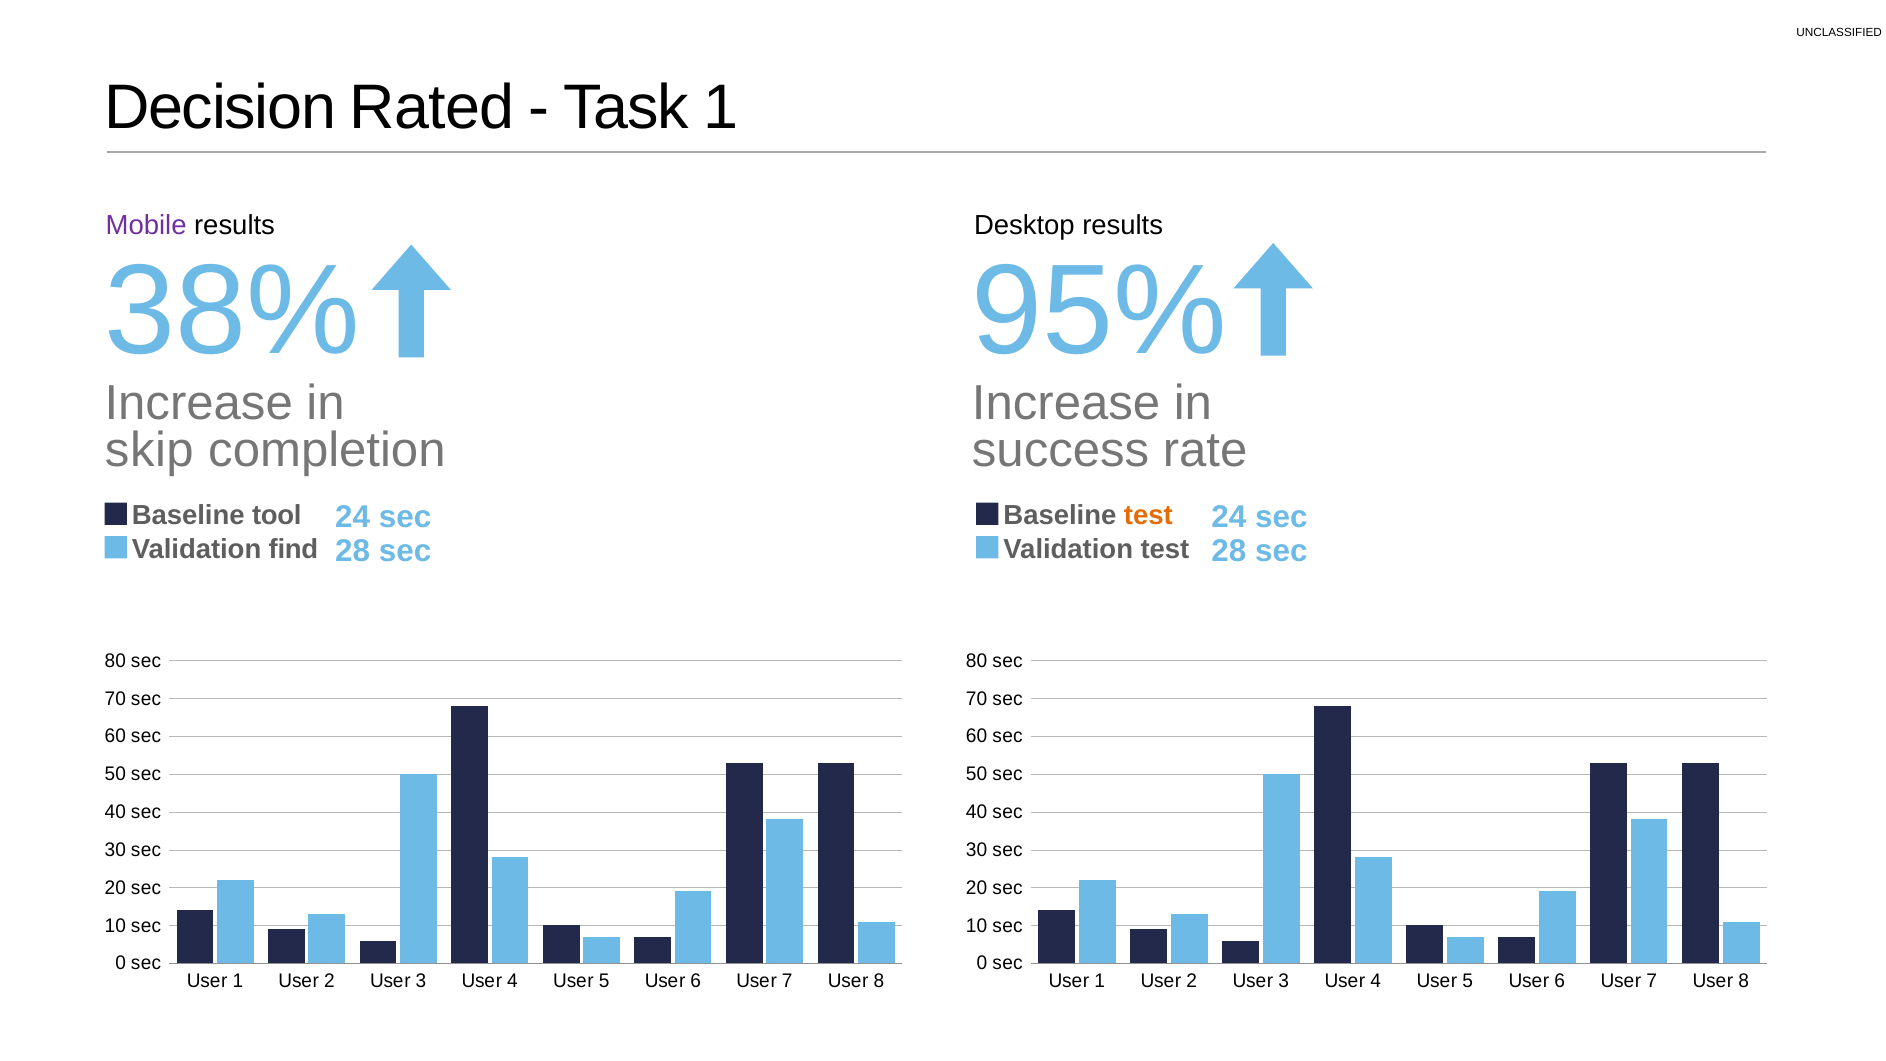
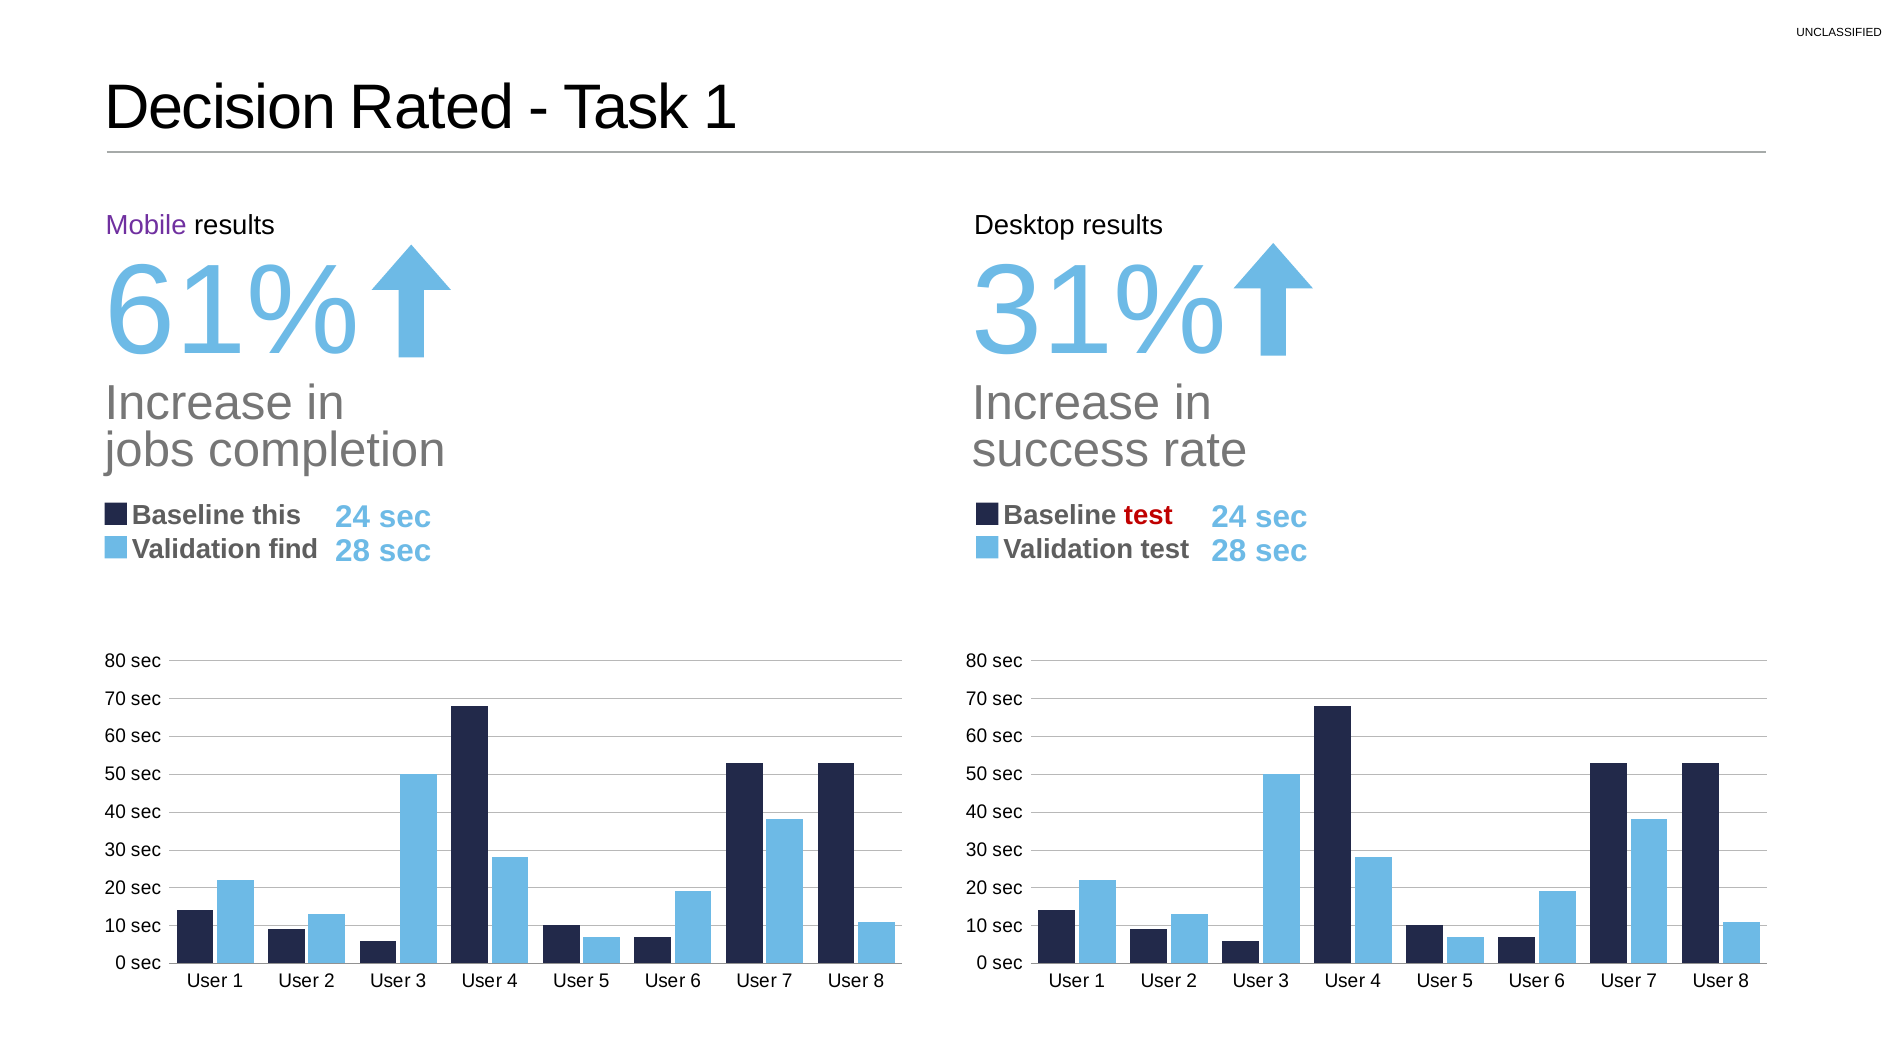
38%: 38% -> 61% (232, 312)
95%: 95% -> 31% (1100, 312)
skip: skip -> jobs (150, 450)
tool: tool -> this (277, 516)
test colour: orange -> red (1148, 516)
